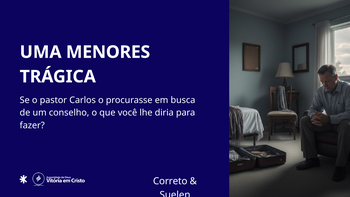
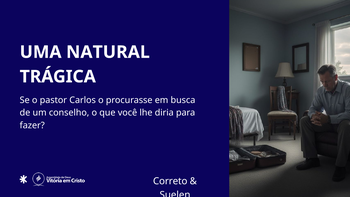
MENORES: MENORES -> NATURAL (108, 52)
